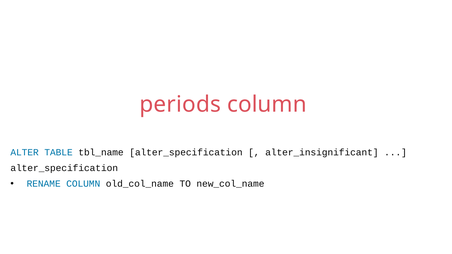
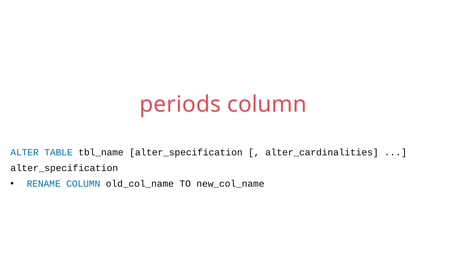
alter_insignificant: alter_insignificant -> alter_cardinalities (322, 152)
